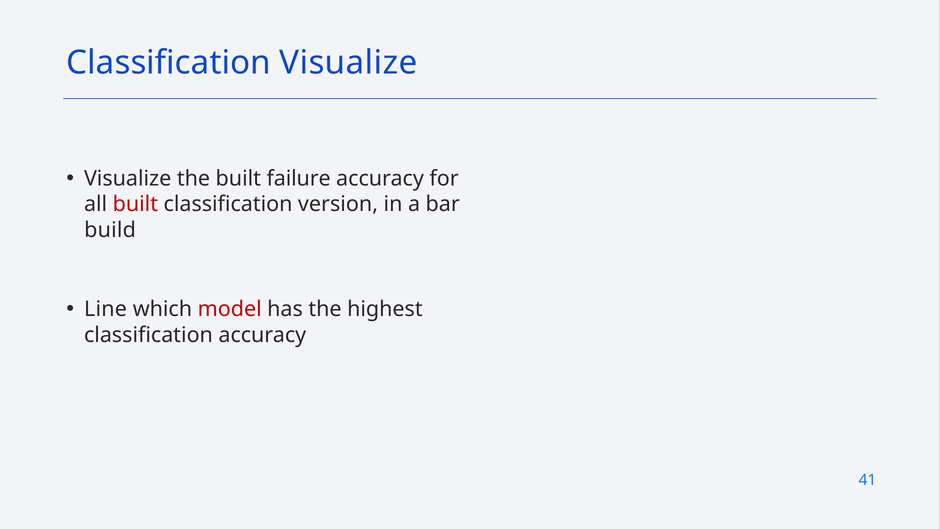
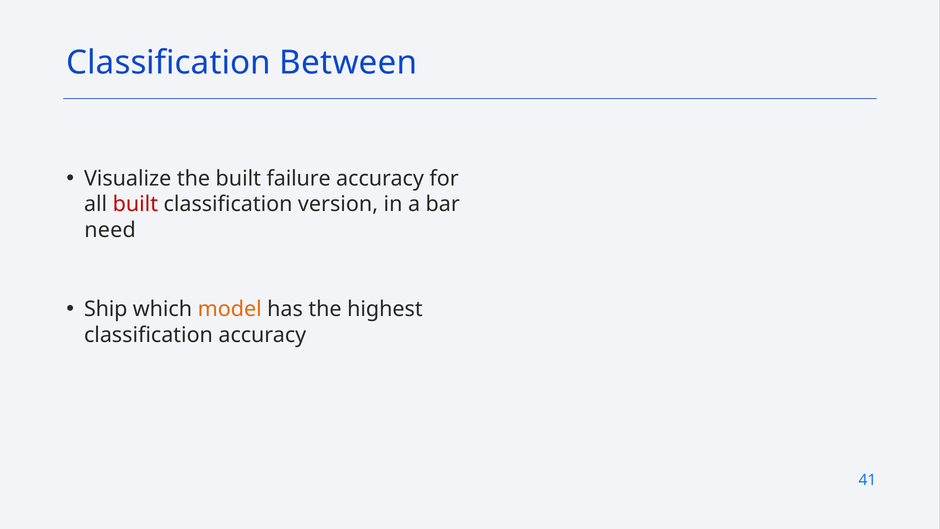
Classification Visualize: Visualize -> Between (348, 63)
build: build -> need (110, 230)
Line: Line -> Ship (106, 309)
model colour: red -> orange (230, 309)
